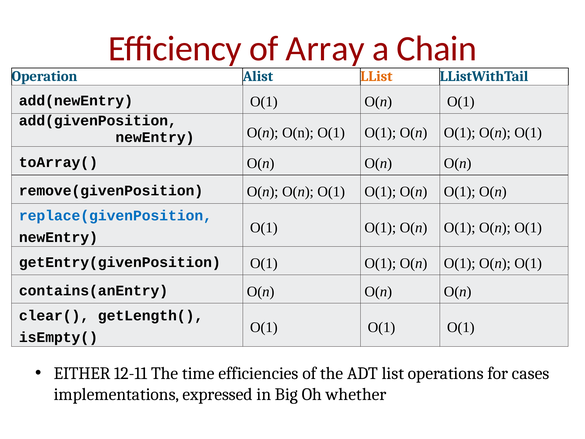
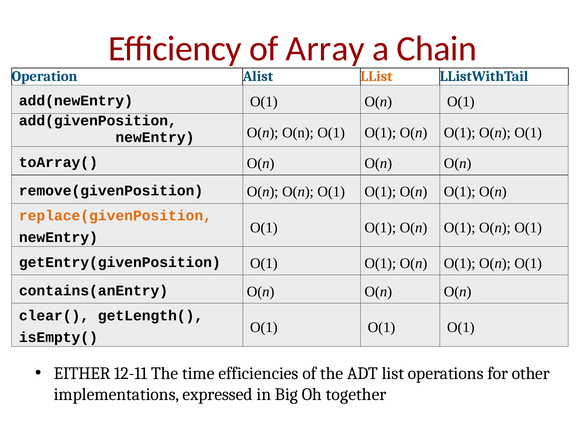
replace(givenPosition colour: blue -> orange (115, 216)
cases: cases -> other (531, 373)
whether: whether -> together (356, 394)
